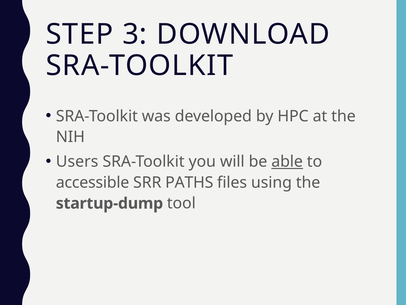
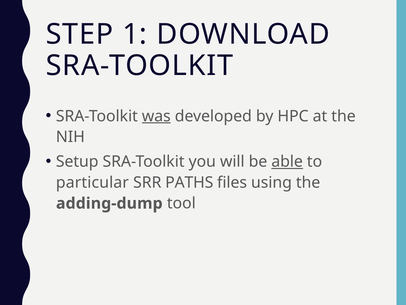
3: 3 -> 1 (135, 34)
was underline: none -> present (156, 116)
Users: Users -> Setup (77, 162)
accessible: accessible -> particular (92, 182)
startup-dump: startup-dump -> adding-dump (109, 203)
